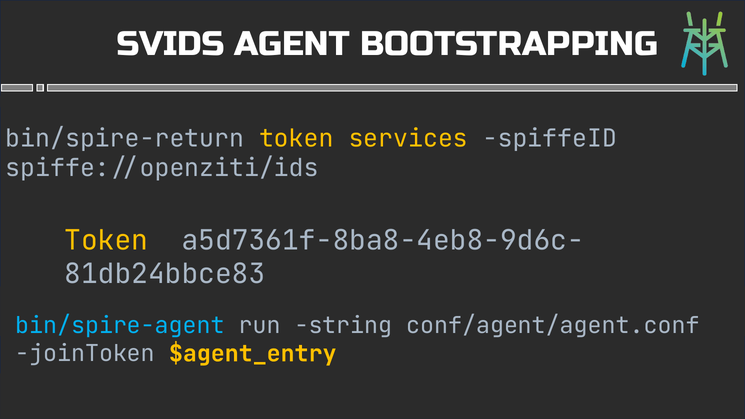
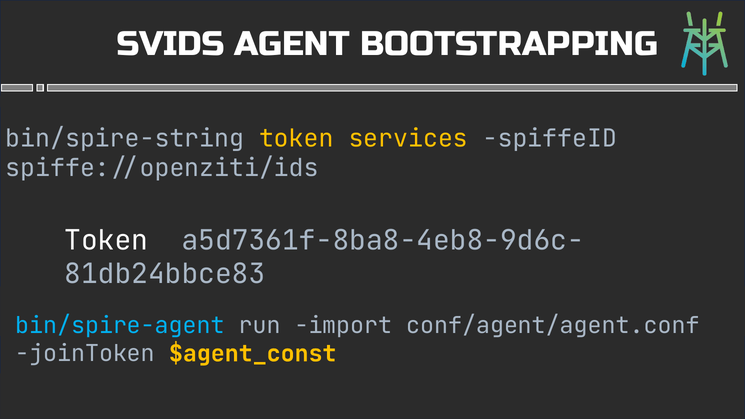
bin/spire-return: bin/spire-return -> bin/spire-string (125, 139)
Token colour: yellow -> white (115, 240)
string: string -> import (343, 326)
$agent_entry: $agent_entry -> $agent_const (253, 354)
